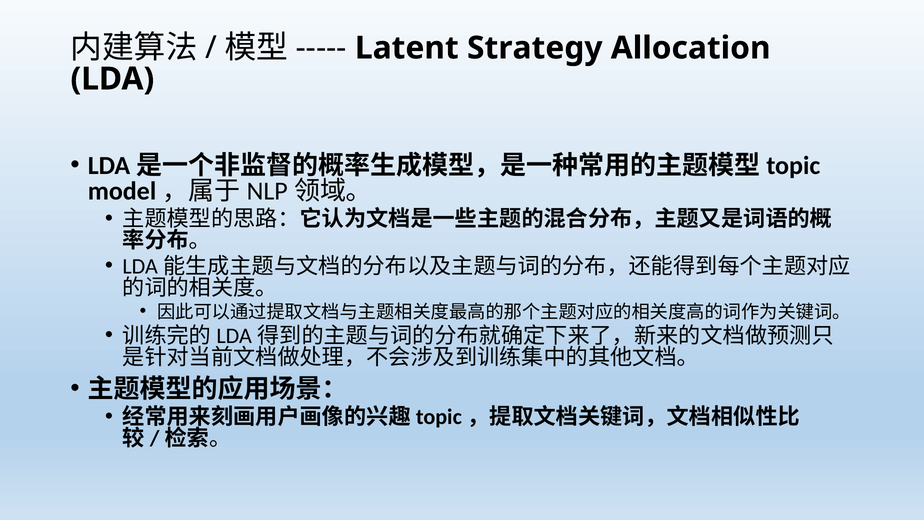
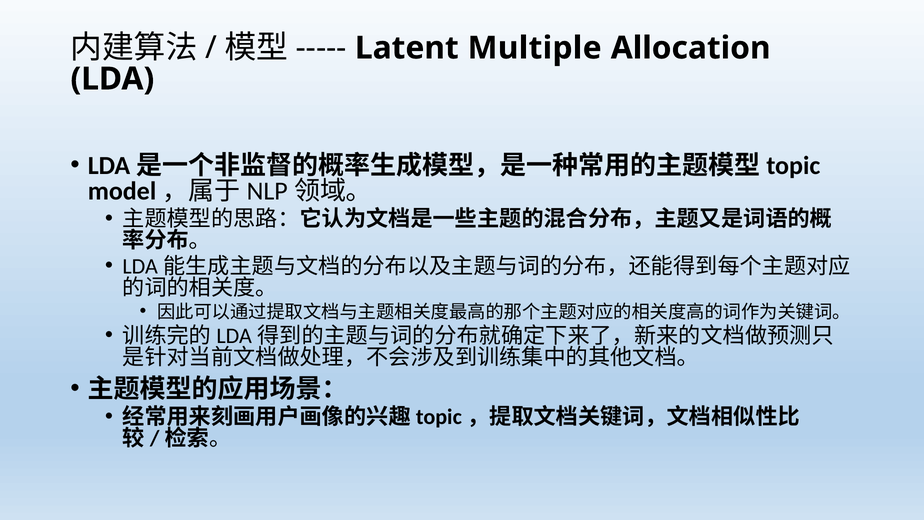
Strategy: Strategy -> Multiple (535, 48)
